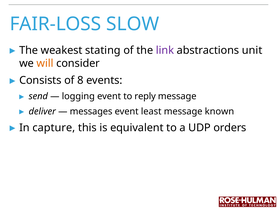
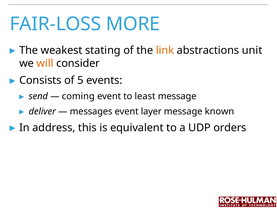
SLOW: SLOW -> MORE (133, 24)
link colour: purple -> orange (165, 50)
8: 8 -> 5 (80, 80)
logging: logging -> coming (78, 96)
reply: reply -> least (145, 96)
least: least -> layer (151, 111)
capture: capture -> address (54, 127)
